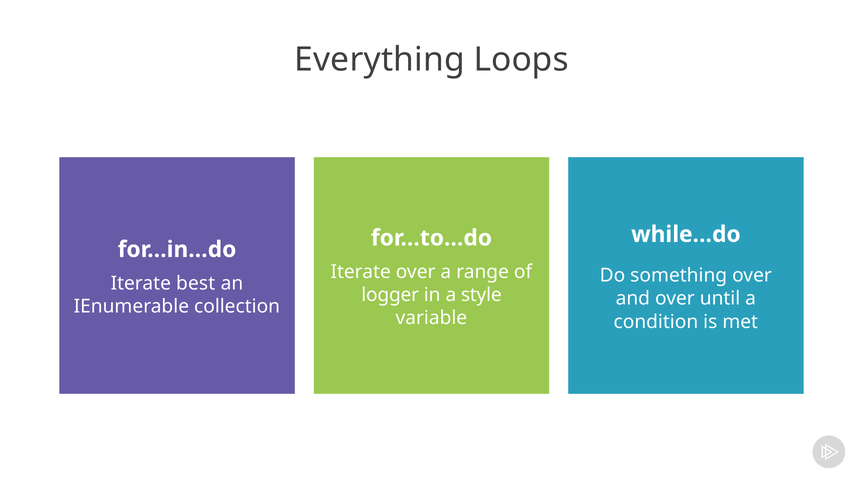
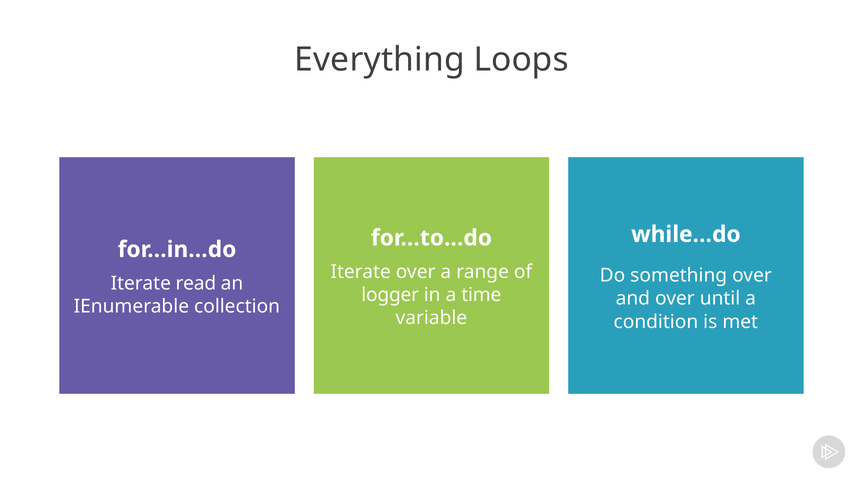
best: best -> read (196, 283)
style: style -> time (481, 295)
